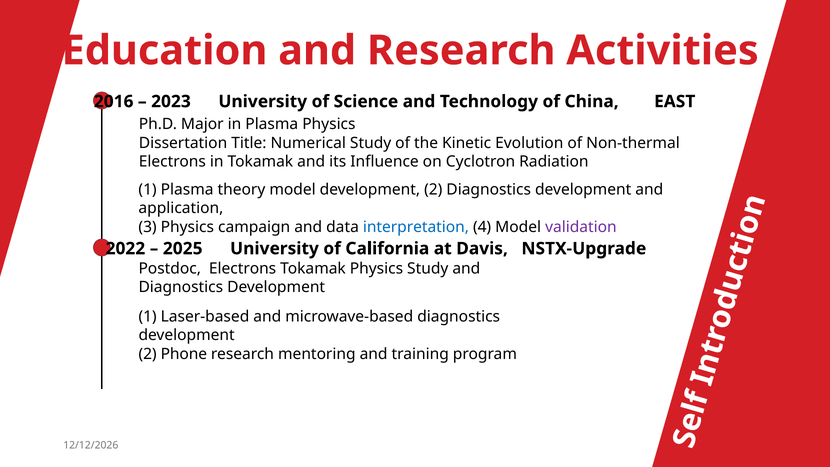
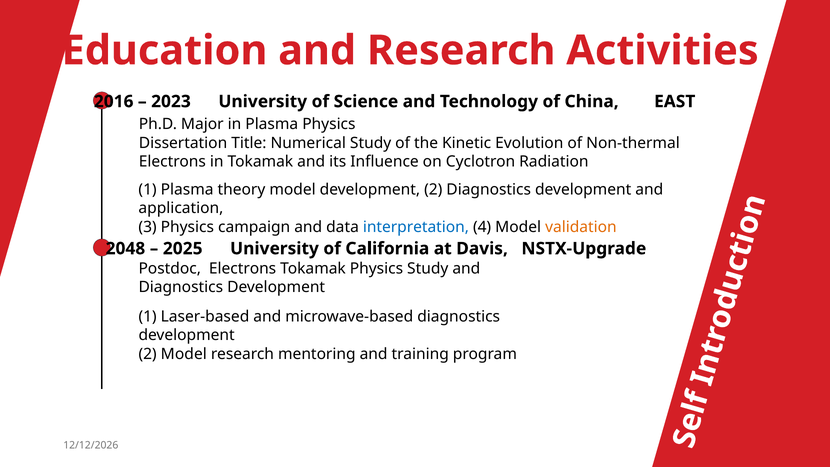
validation colour: purple -> orange (581, 227)
2022: 2022 -> 2048 (125, 248)
2 Phone: Phone -> Model (184, 354)
